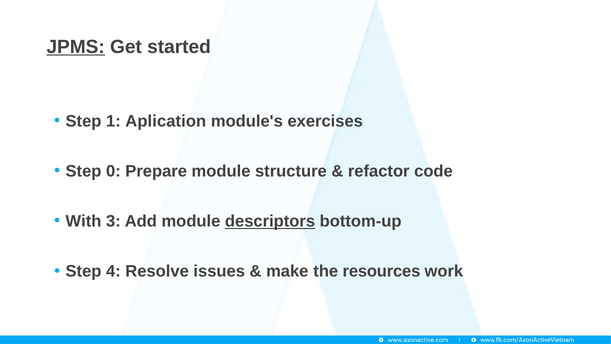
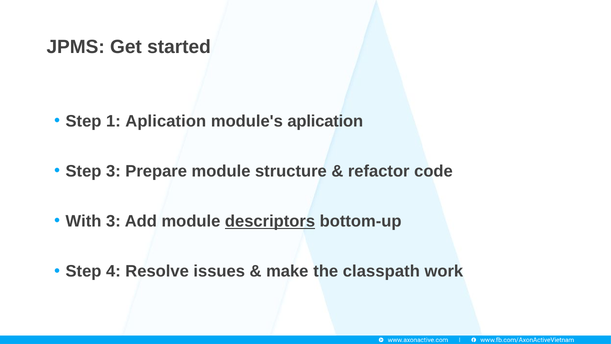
JPMS underline: present -> none (76, 47)
module's exercises: exercises -> aplication (325, 121)
Step 0: 0 -> 3 (113, 171)
resources: resources -> classpath (381, 271)
